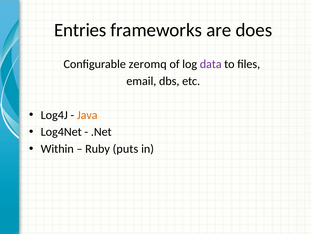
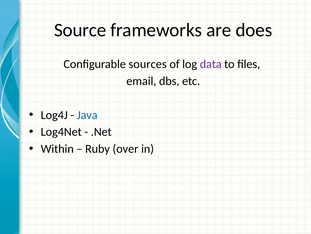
Entries: Entries -> Source (80, 30)
zeromq: zeromq -> sources (148, 64)
Java colour: orange -> blue (87, 115)
puts: puts -> over (125, 148)
